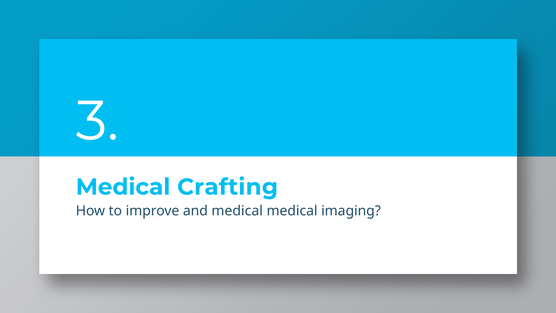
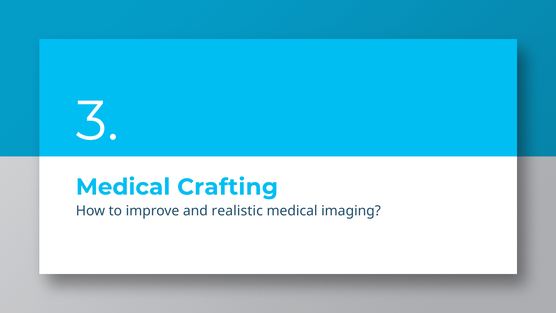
and medical: medical -> realistic (237, 211)
